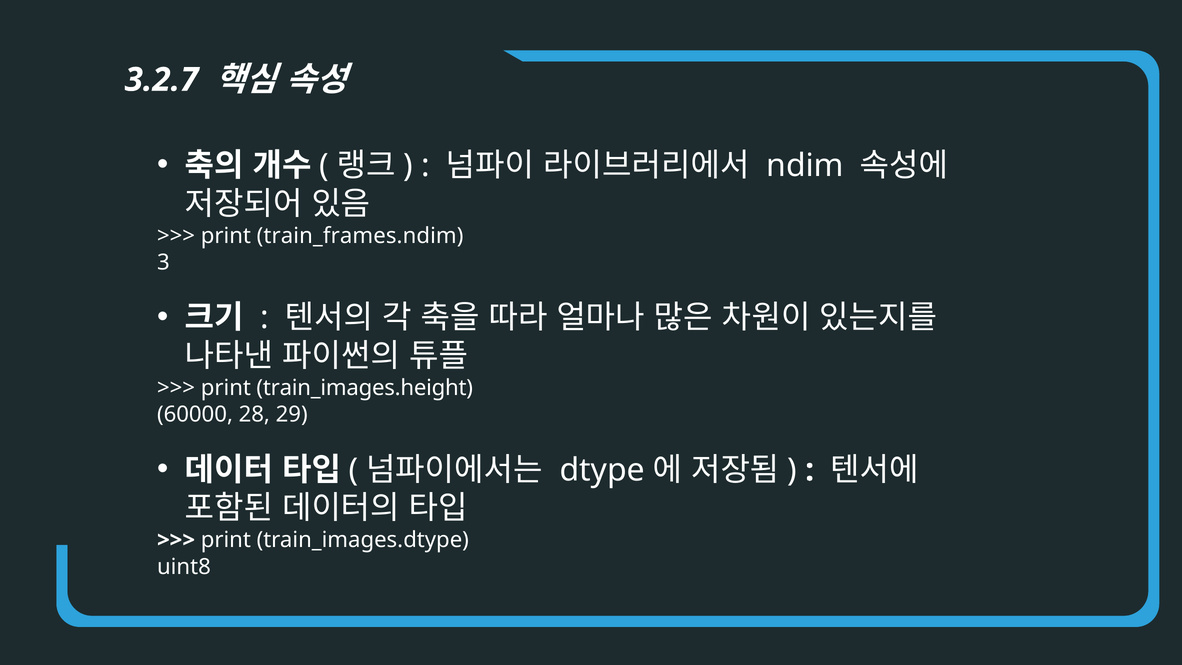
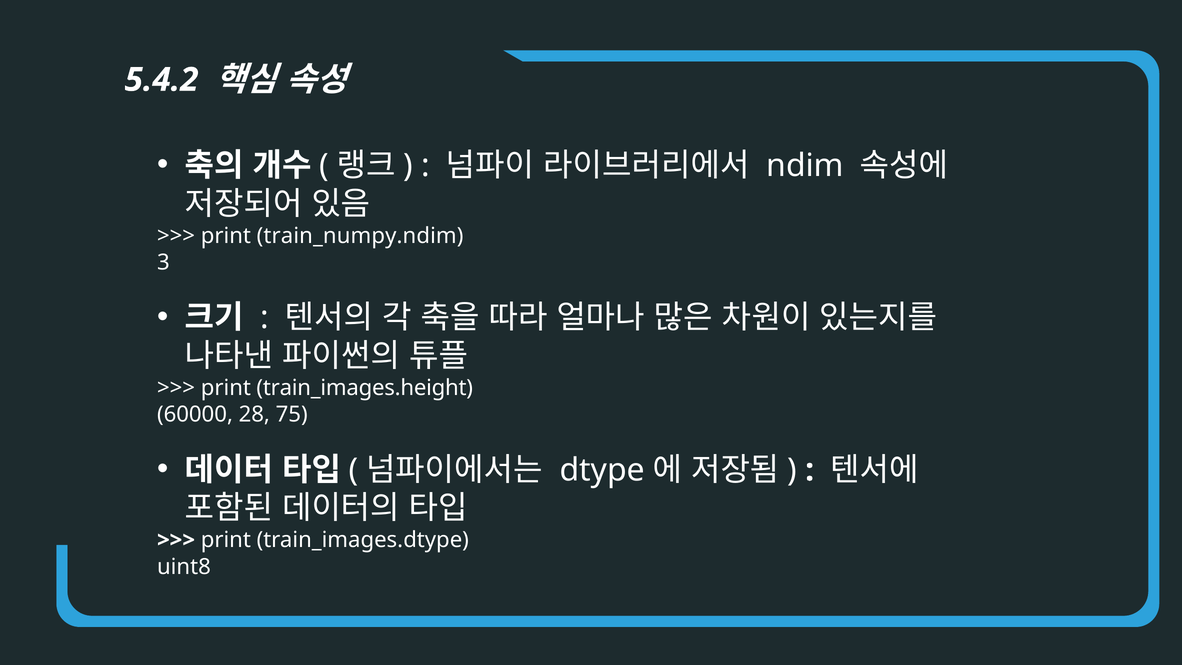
3.2.7: 3.2.7 -> 5.4.2 (162, 80)
train_frames.ndim: train_frames.ndim -> train_numpy.ndim (360, 236)
29: 29 -> 75 (292, 415)
